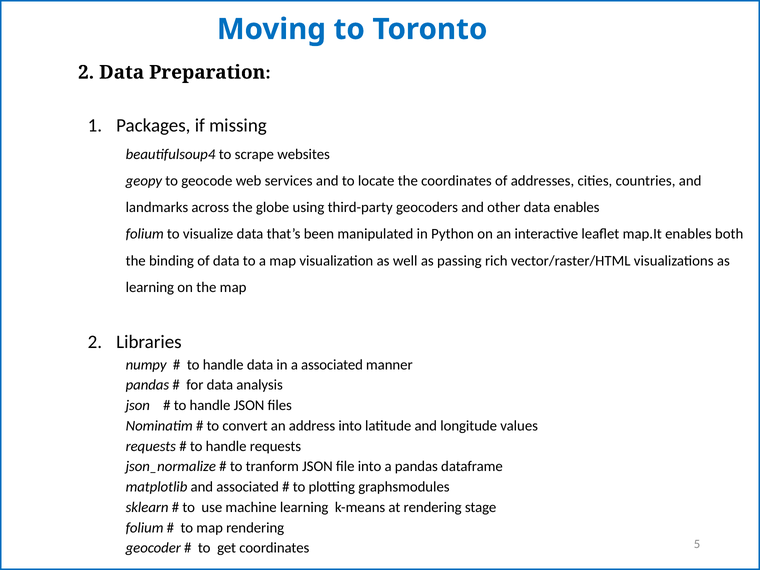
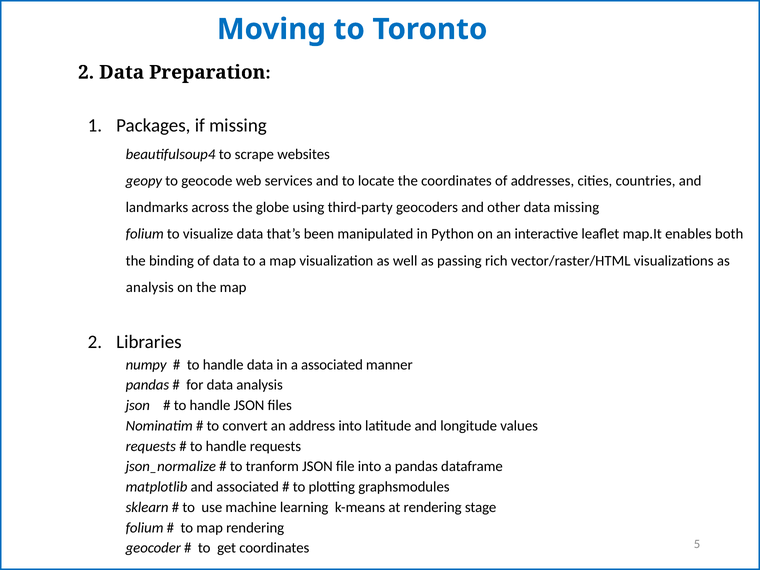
data enables: enables -> missing (576, 208)
learning: learning -> analysis (150, 287)
